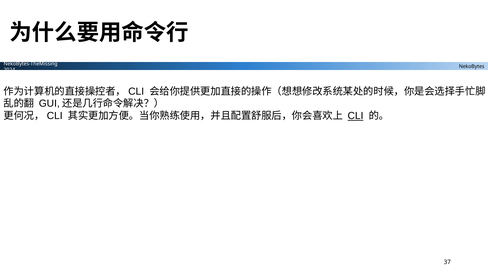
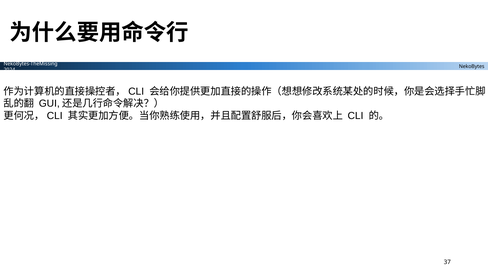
CLI underline: present -> none (356, 116)
